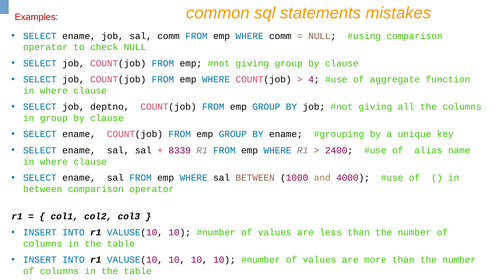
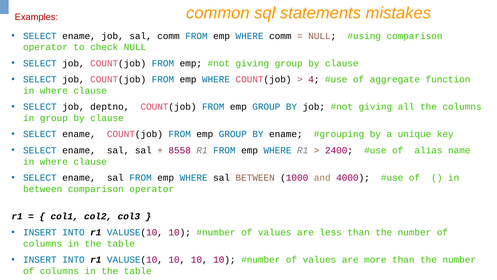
8339: 8339 -> 8558 (180, 150)
